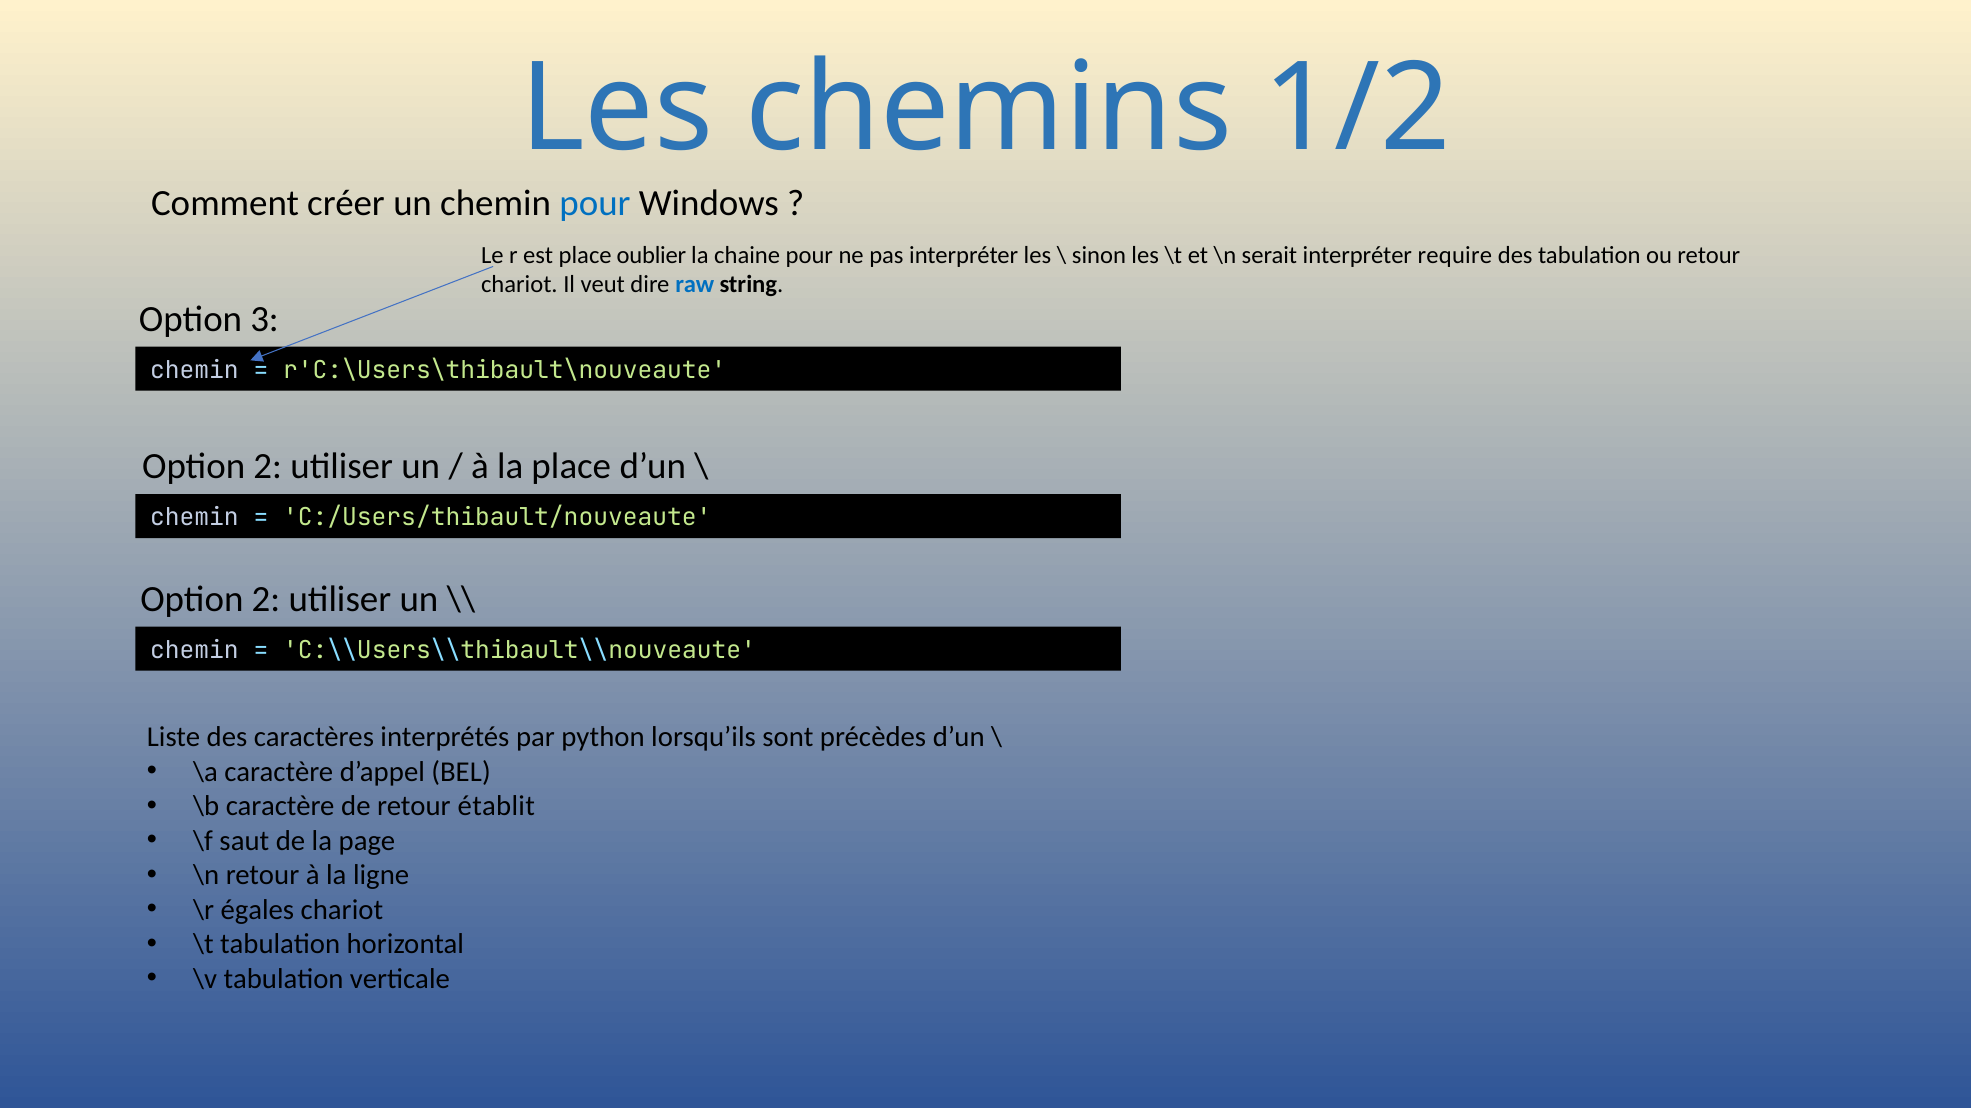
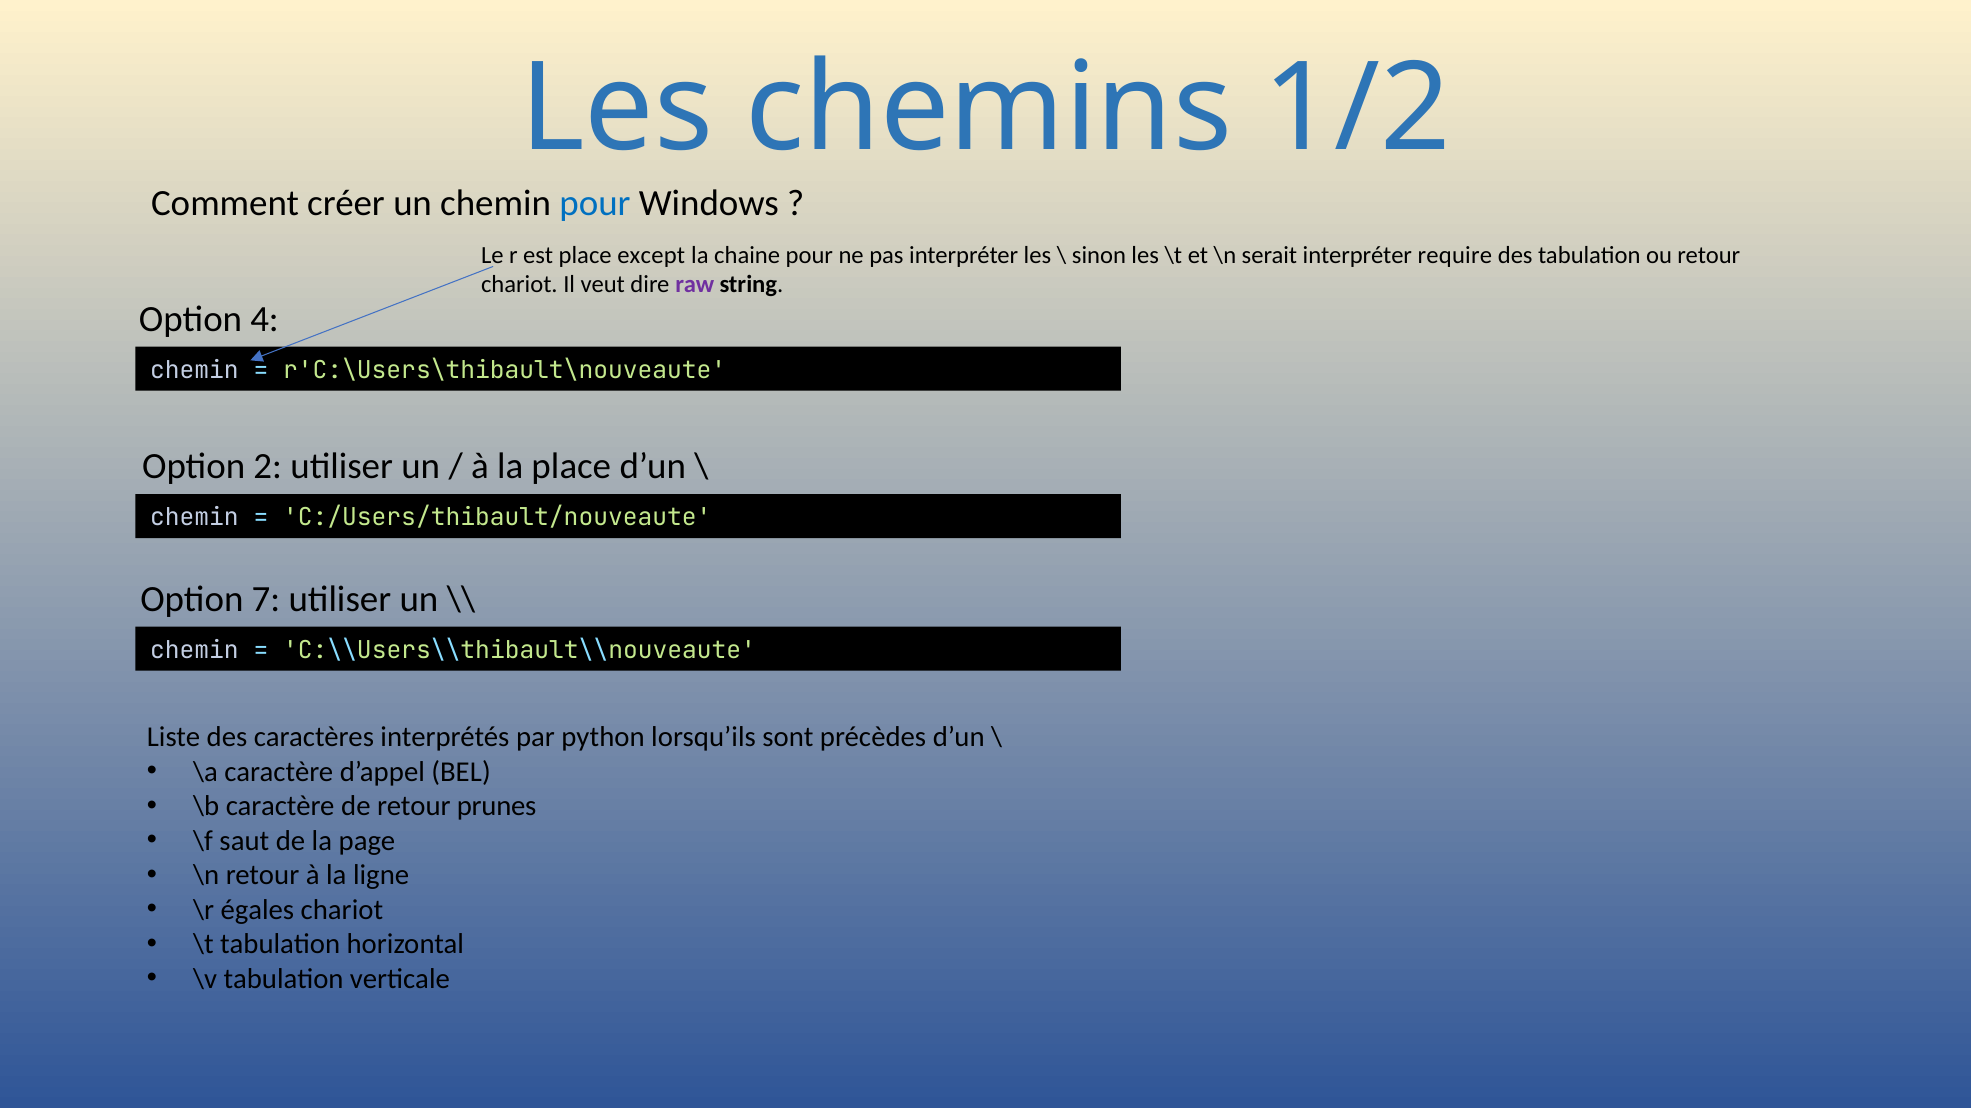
oublier: oublier -> except (651, 255)
raw colour: blue -> purple (695, 285)
3: 3 -> 4 (265, 319)
2: 2 -> 7 (266, 599)
établit: établit -> prunes (497, 807)
